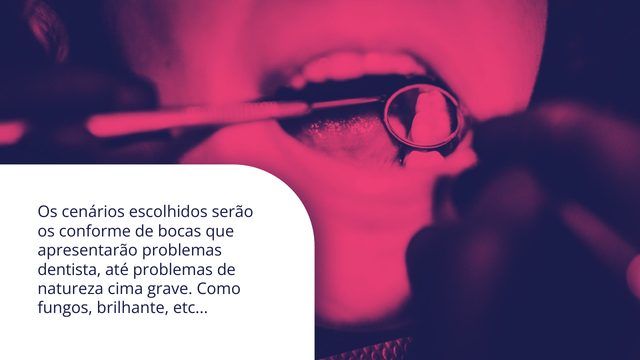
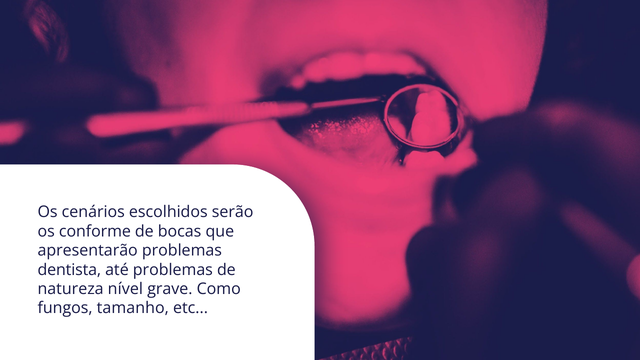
cima: cima -> nível (125, 289)
brilhante: brilhante -> tamanho (133, 308)
